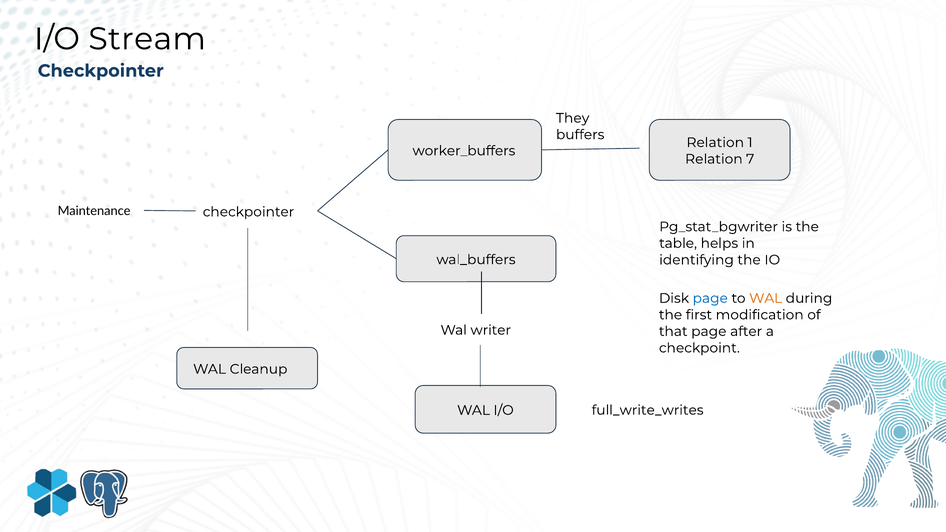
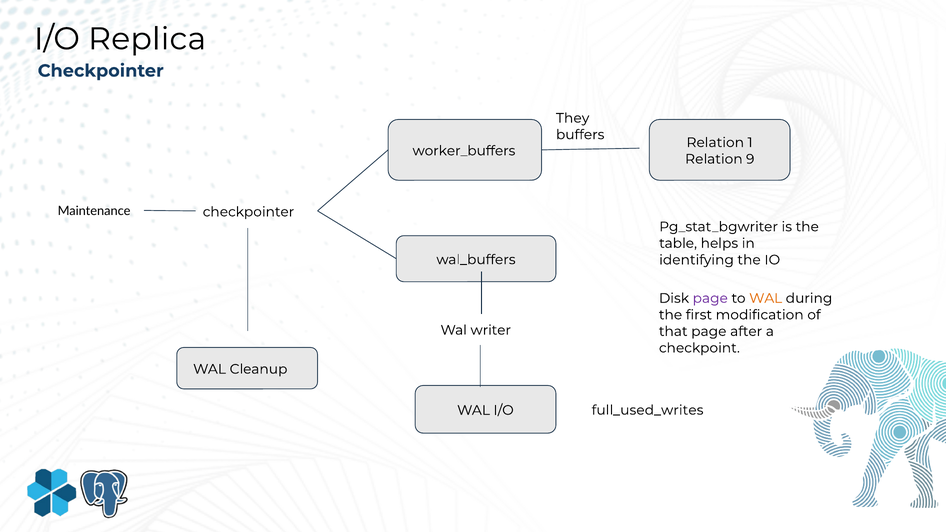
Stream: Stream -> Replica (147, 39)
7: 7 -> 9 (750, 159)
page colour: blue -> purple (710, 298)
full_write_writes: full_write_writes -> full_used_writes (648, 410)
